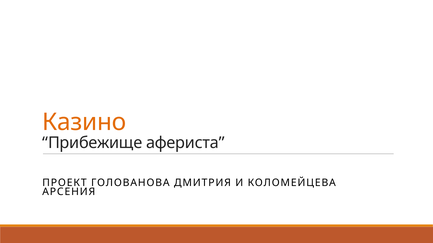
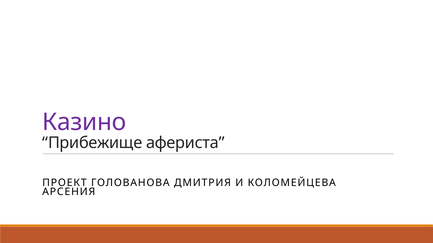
Казино colour: orange -> purple (84, 122)
